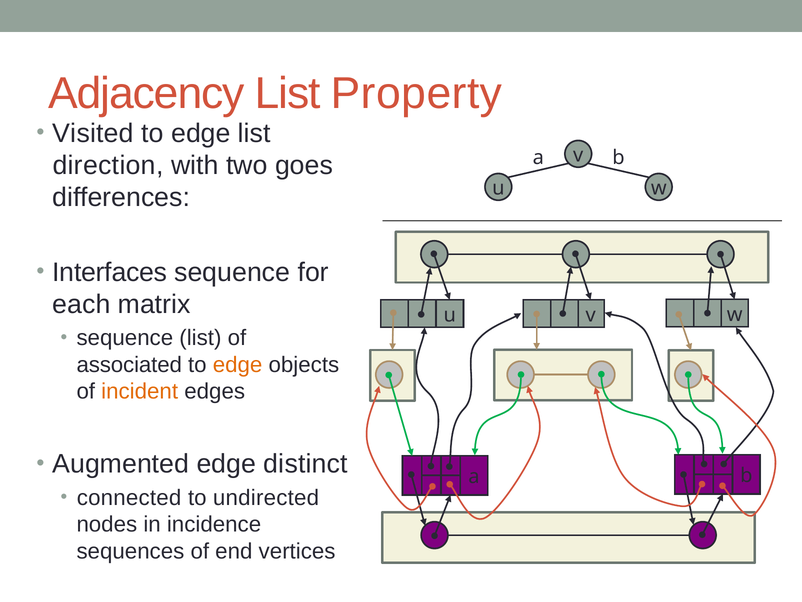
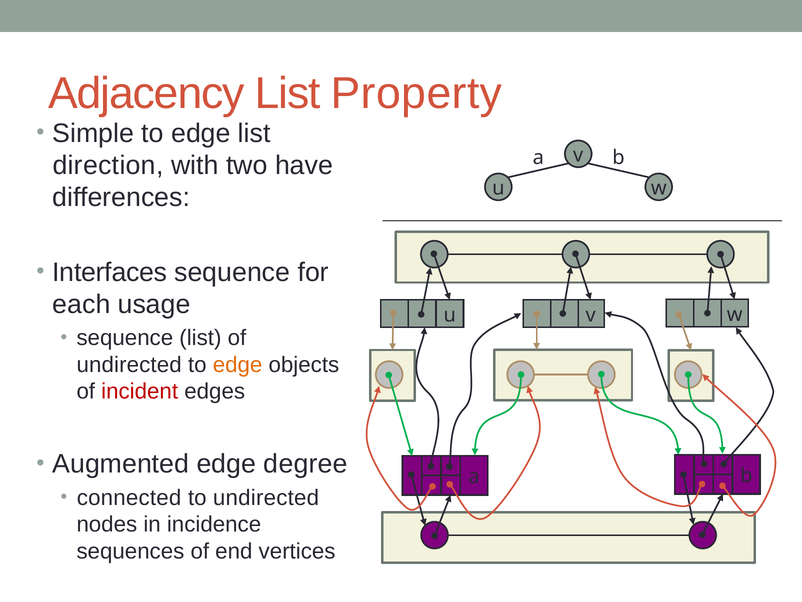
Visited: Visited -> Simple (93, 133)
goes: goes -> have (304, 165)
matrix: matrix -> usage (154, 304)
associated: associated -> undirected (129, 365)
incident colour: orange -> red (140, 391)
distinct: distinct -> degree (306, 464)
